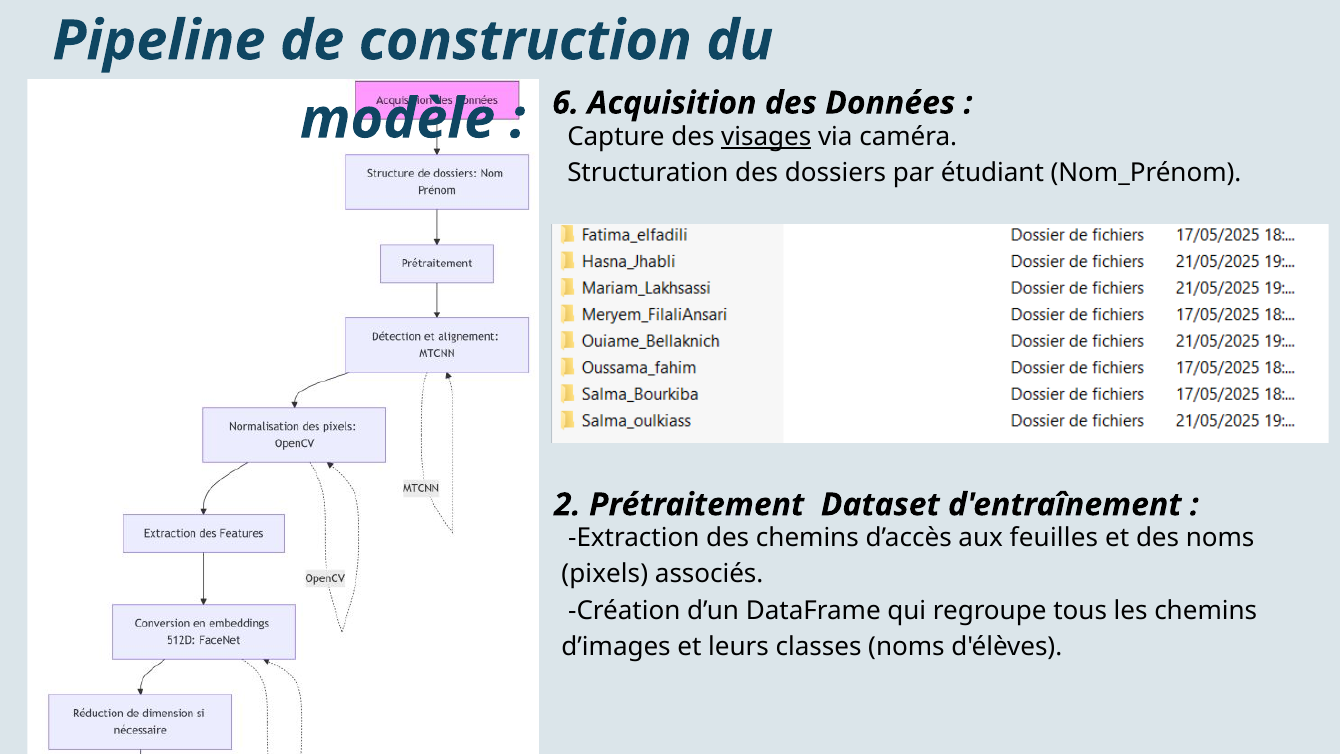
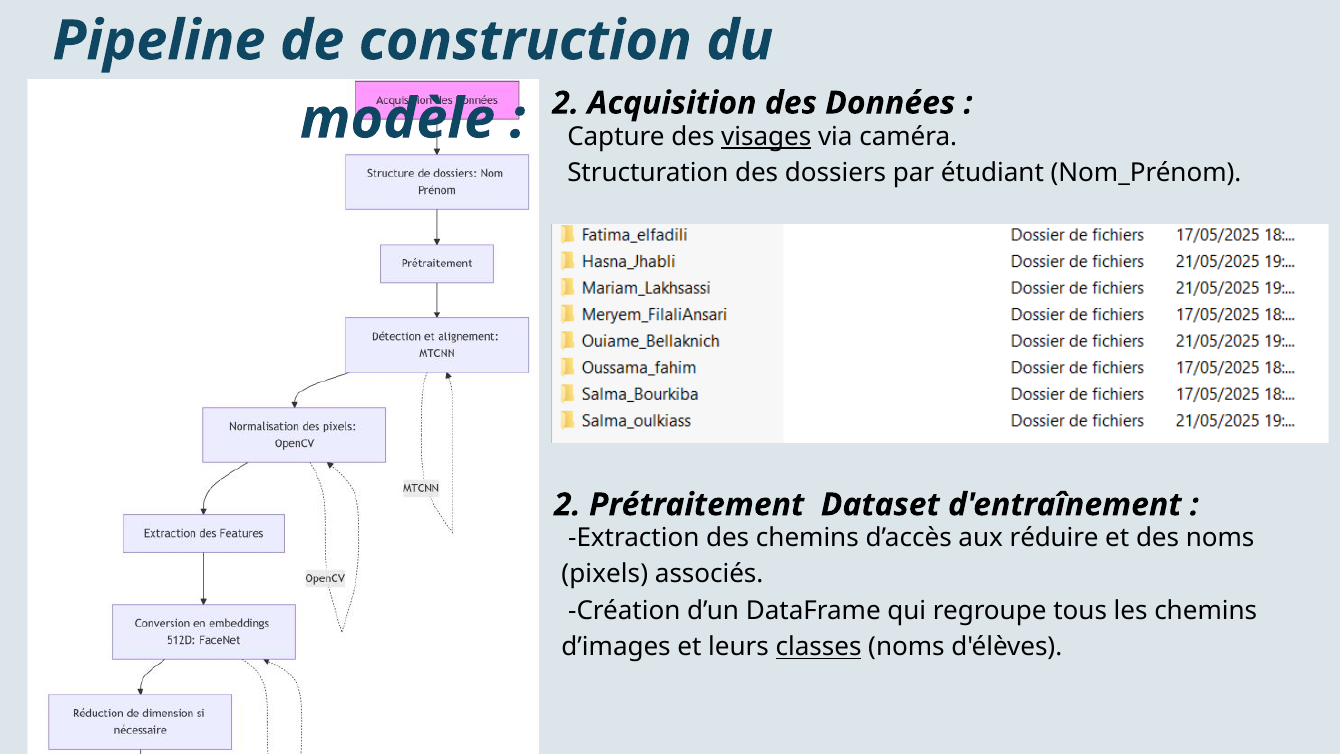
6: 6 -> 2 (566, 103)
feuilles: feuilles -> réduire (1054, 538)
classes underline: none -> present (819, 647)
